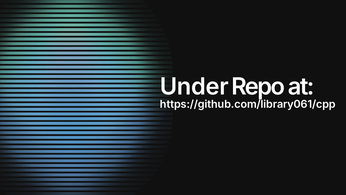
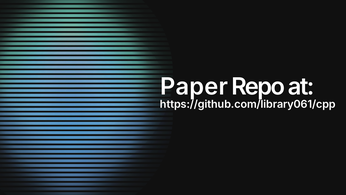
Under: Under -> Paper (194, 87)
